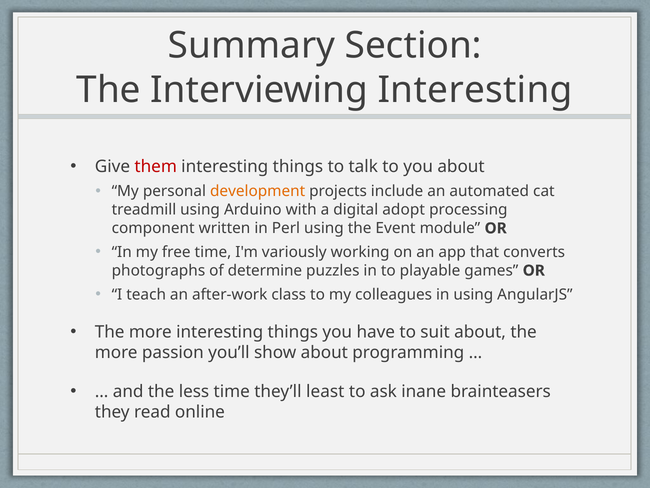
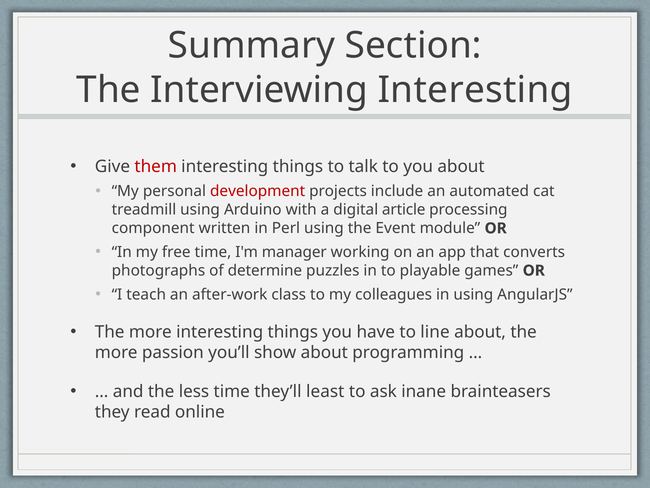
development colour: orange -> red (258, 191)
adopt: adopt -> article (404, 210)
variously: variously -> manager (294, 252)
suit: suit -> line (435, 332)
